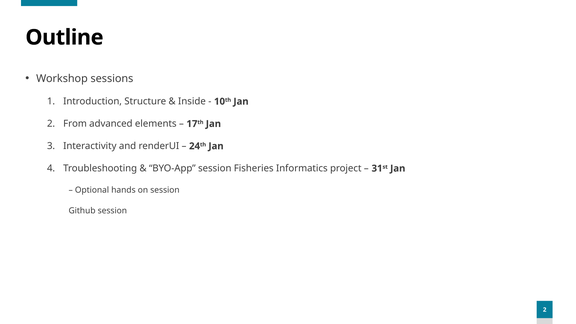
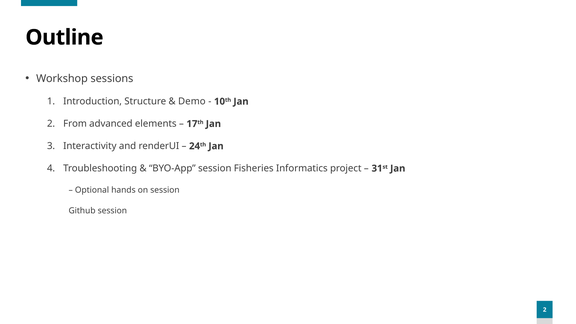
Inside: Inside -> Demo (192, 101)
